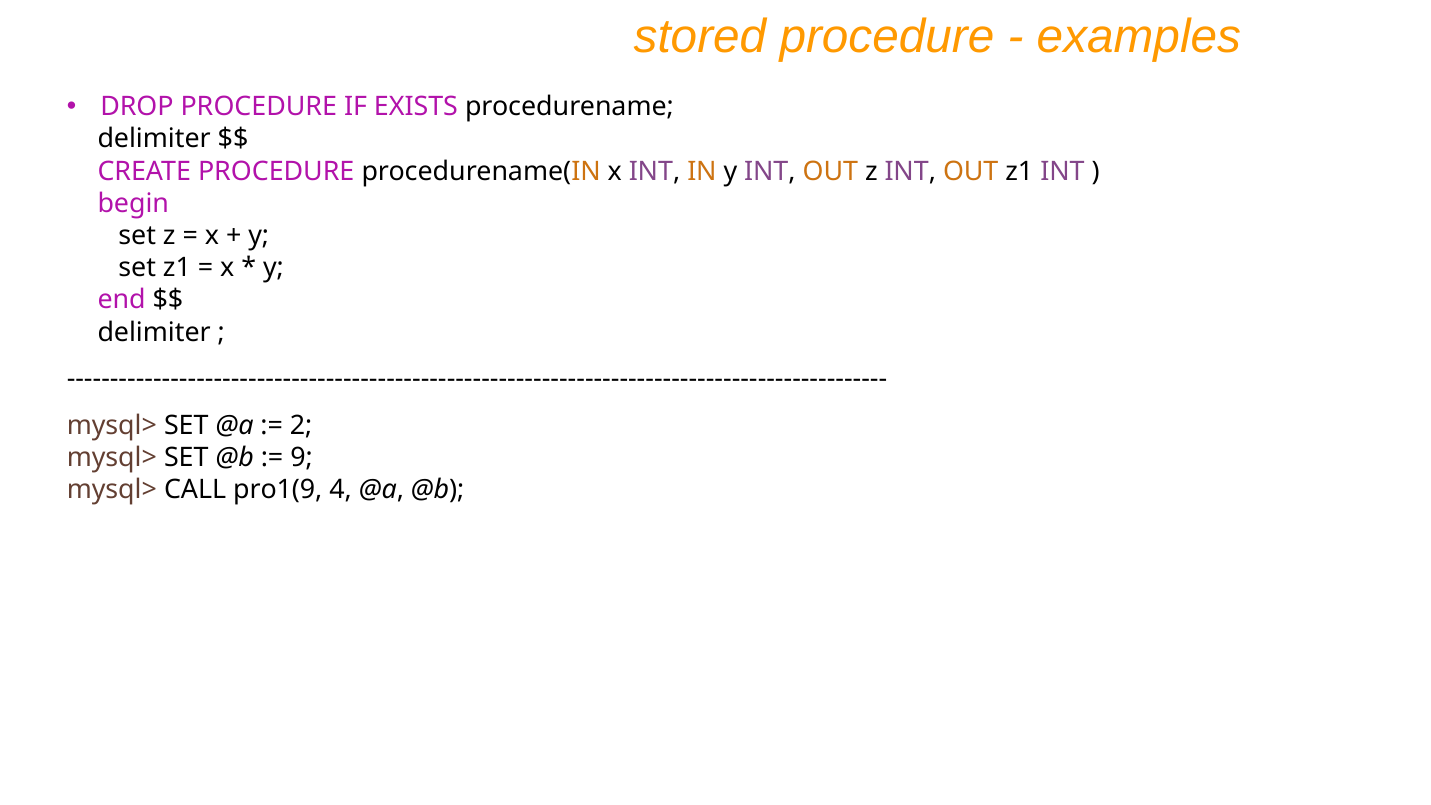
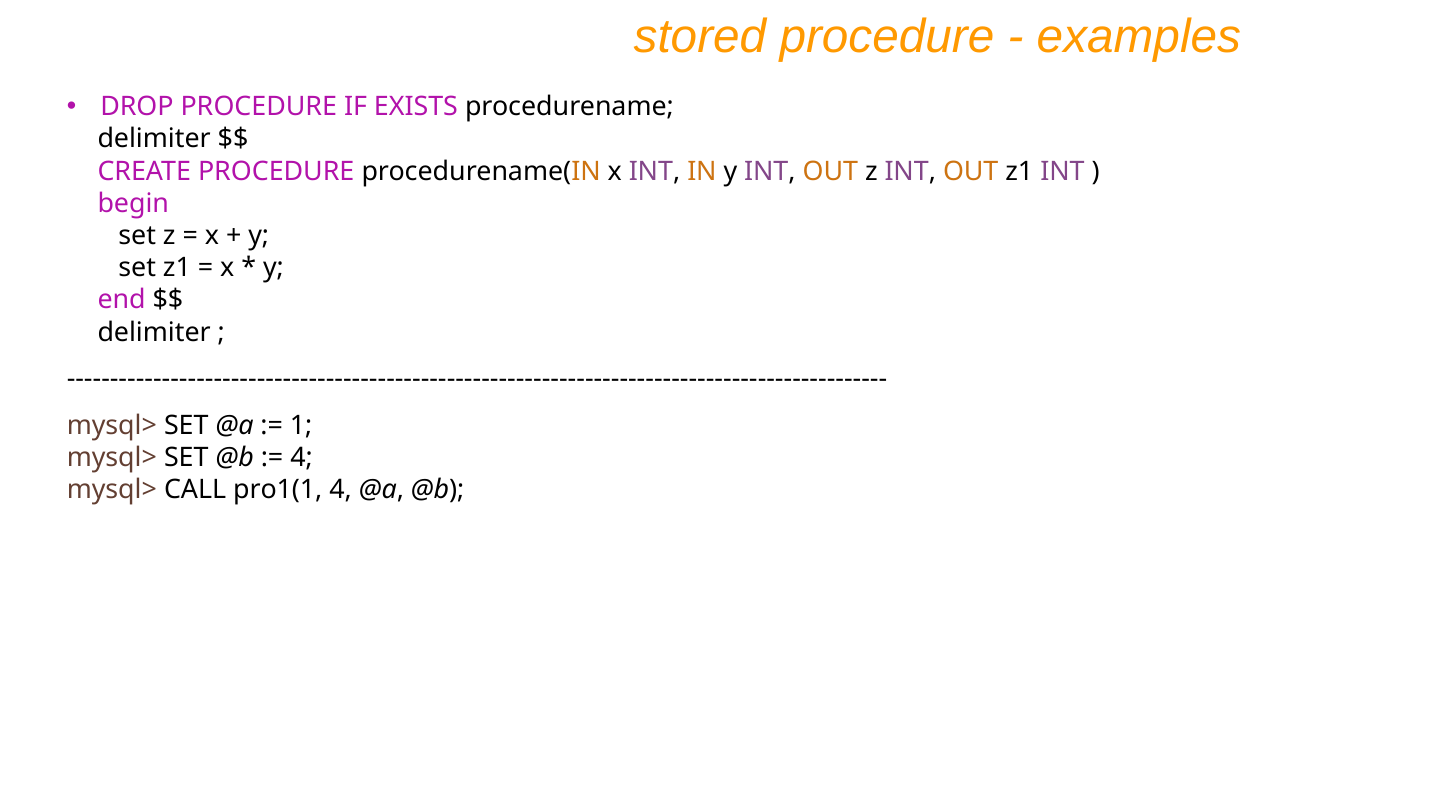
2: 2 -> 1 (301, 425)
9: 9 -> 4 (302, 457)
pro1(9: pro1(9 -> pro1(1 (278, 490)
